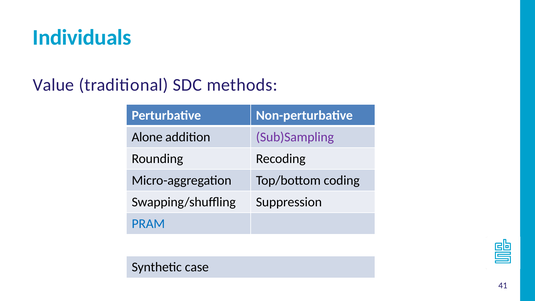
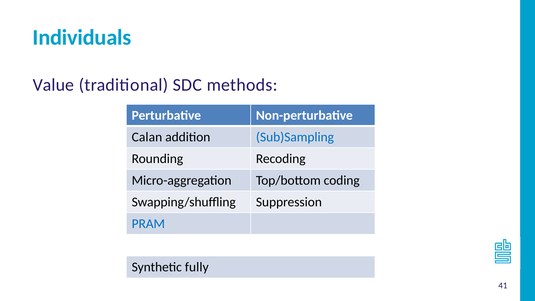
Alone: Alone -> Calan (147, 137)
Sub)Sampling colour: purple -> blue (295, 137)
case: case -> fully (197, 267)
